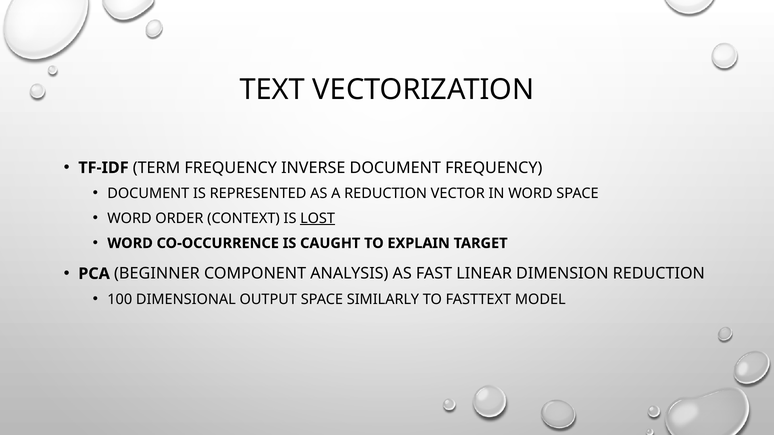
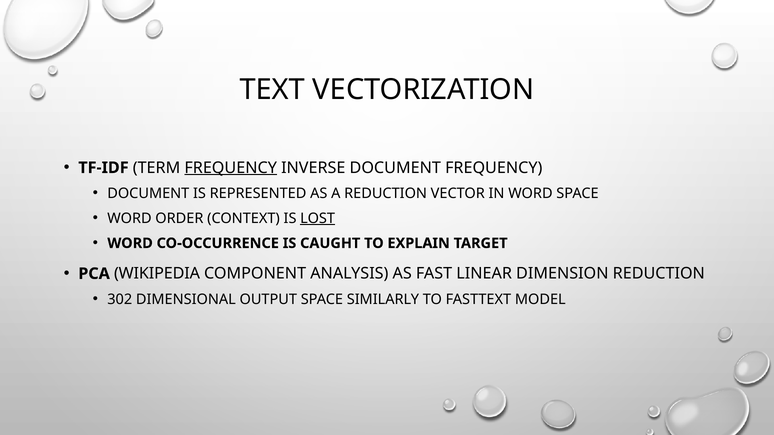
FREQUENCY underline: none -> present (231, 168)
BEGINNER: BEGINNER -> WIKIPEDIA (157, 274)
100: 100 -> 302 (120, 300)
